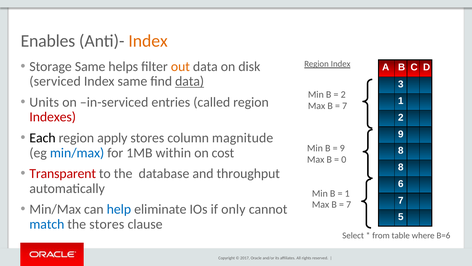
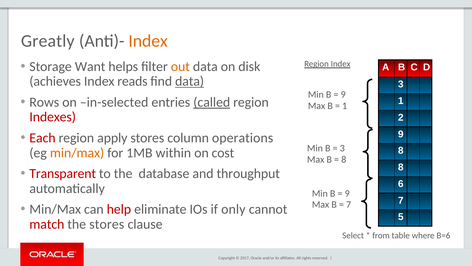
Enables: Enables -> Greatly (48, 41)
Storage Same: Same -> Want (90, 66)
serviced: serviced -> achieves (55, 81)
Index same: same -> reads (132, 81)
2: 2 -> 9 (343, 95)
Units: Units -> Rows (44, 102)
in-serviced: in-serviced -> in-selected (114, 102)
called underline: none -> present (212, 102)
7: 7 -> 1 (345, 106)
Each colour: black -> red (42, 138)
magnitude: magnitude -> operations (243, 138)
9: 9 -> 3 (342, 148)
min/max colour: blue -> orange (77, 153)
0: 0 -> 8 (344, 159)
1: 1 -> 9 (347, 193)
help colour: blue -> red (119, 209)
match colour: blue -> red (47, 224)
